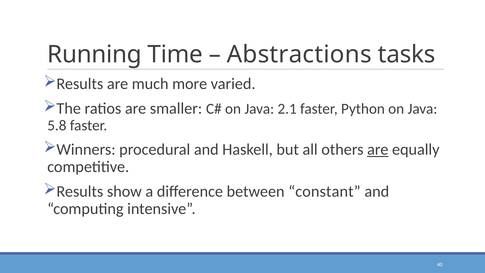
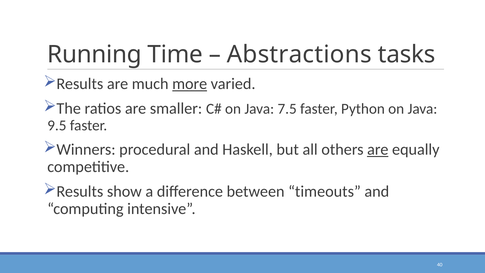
more underline: none -> present (190, 84)
2.1: 2.1 -> 7.5 (287, 109)
5.8: 5.8 -> 9.5 (57, 125)
constant: constant -> timeouts (324, 191)
